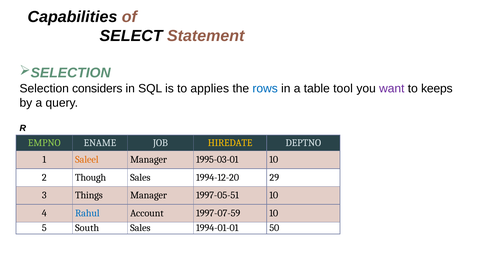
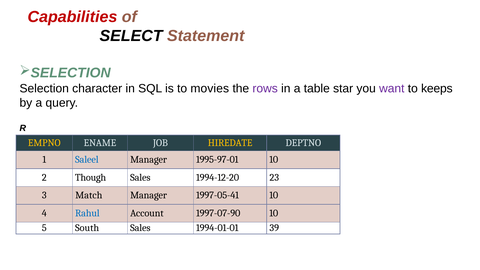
Capabilities colour: black -> red (72, 17)
considers: considers -> character (97, 88)
applies: applies -> movies (210, 88)
rows colour: blue -> purple (265, 88)
tool: tool -> star (343, 88)
EMPNO colour: light green -> yellow (44, 143)
Saleel colour: orange -> blue (87, 160)
1995-03-01: 1995-03-01 -> 1995-97-01 (217, 160)
29: 29 -> 23 (274, 178)
Things: Things -> Match (89, 195)
1997-05-51: 1997-05-51 -> 1997-05-41 (217, 195)
1997-07-59: 1997-07-59 -> 1997-07-90 (218, 213)
50: 50 -> 39 (274, 228)
